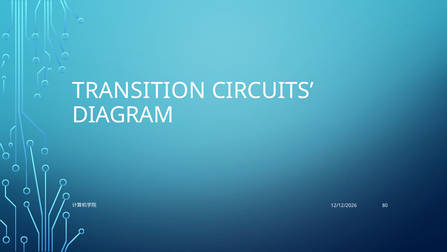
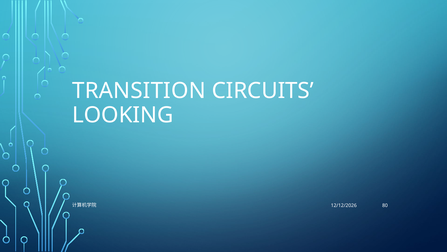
DIAGRAM: DIAGRAM -> LOOKING (123, 115)
